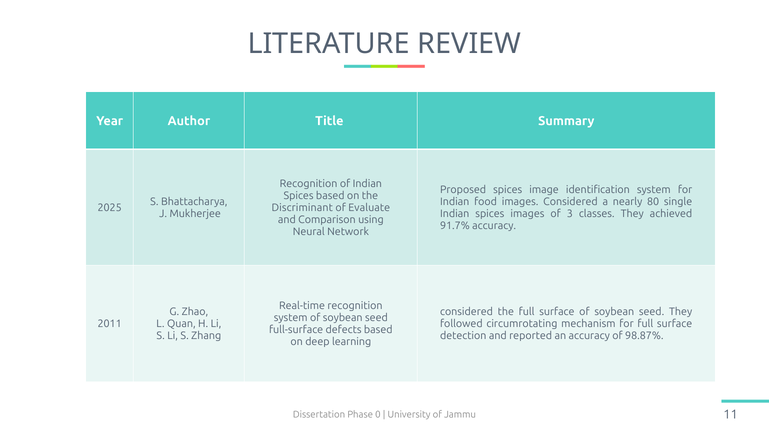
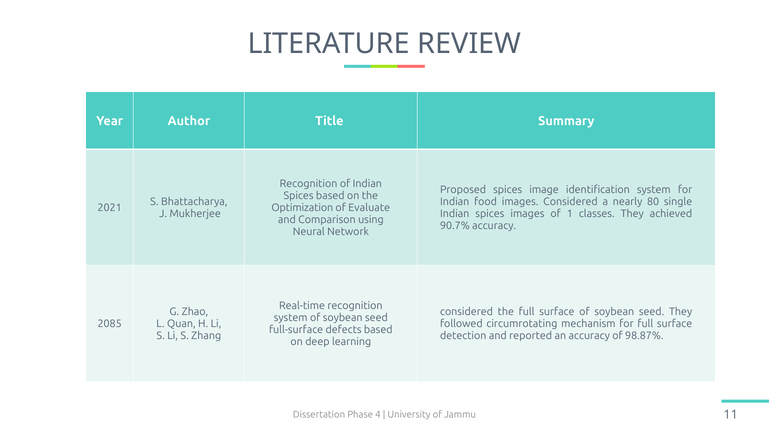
2025: 2025 -> 2021 (110, 208)
Discriminant: Discriminant -> Optimization (302, 208)
3: 3 -> 1 (570, 214)
91.7%: 91.7% -> 90.7% (455, 226)
2011: 2011 -> 2085 (110, 324)
0: 0 -> 4 (378, 415)
